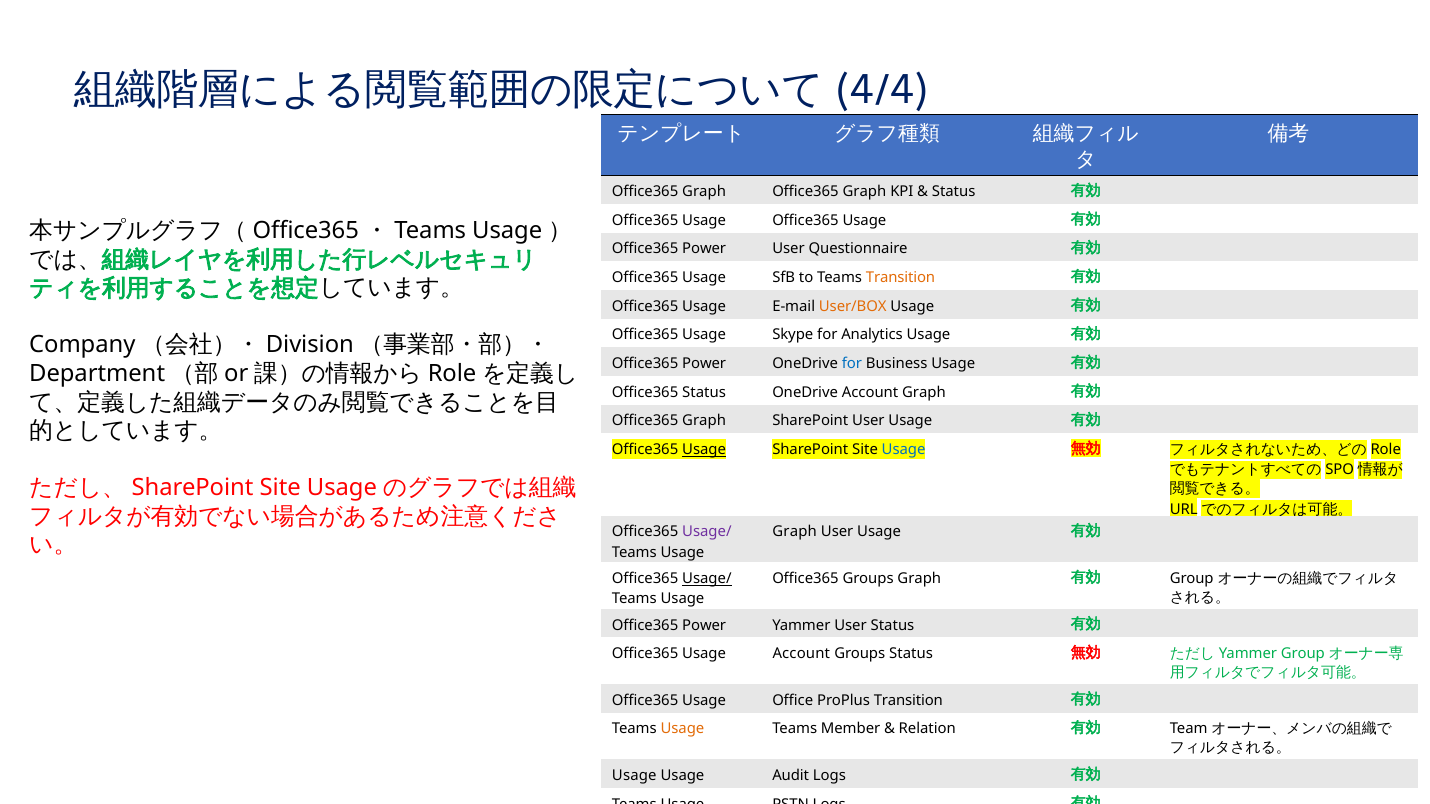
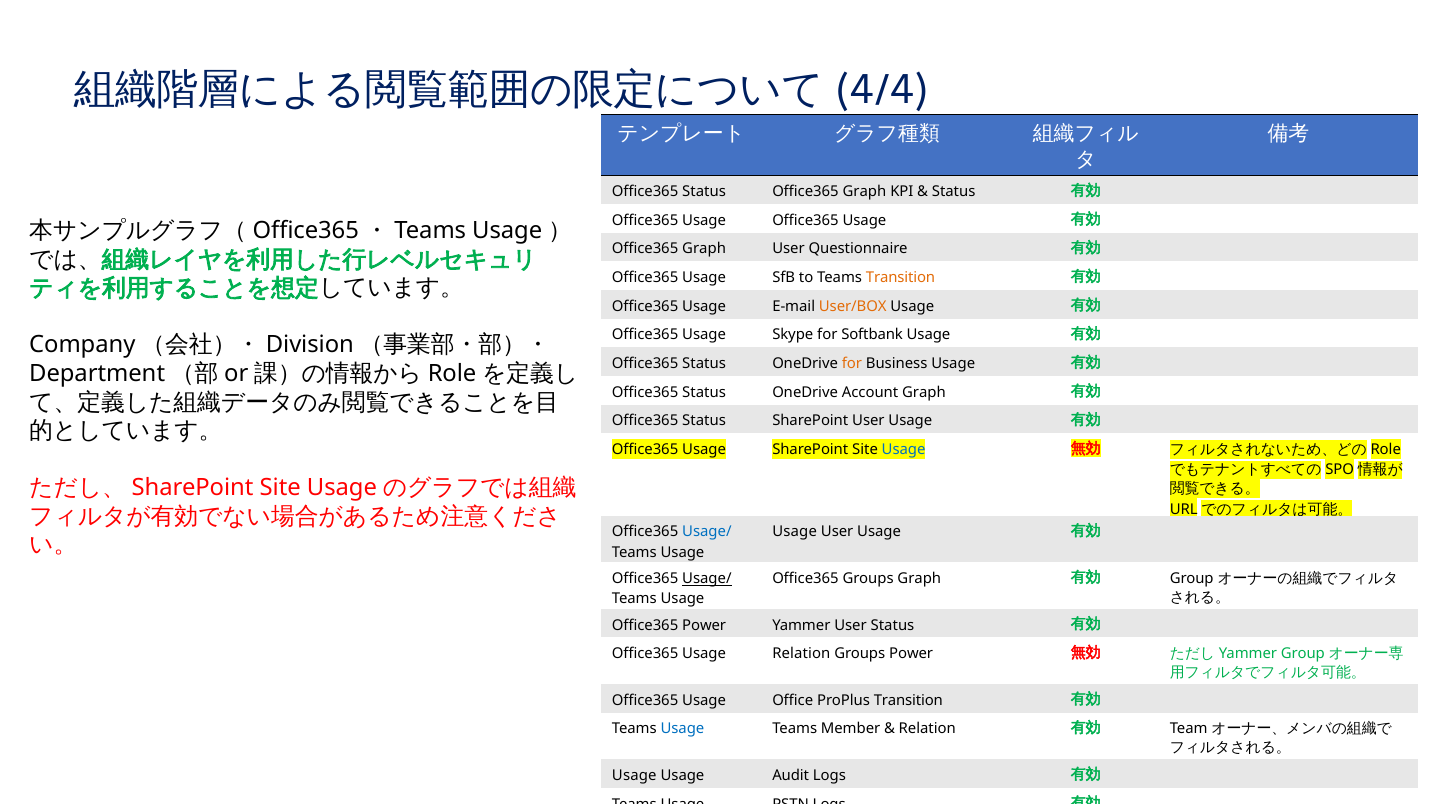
Graph: Graph -> Status (704, 192)
Power: Power -> Graph (704, 249)
Analytics: Analytics -> Softbank (872, 335)
Power: Power -> Status (704, 364)
for colour: blue -> orange (852, 364)
Graph: Graph -> Status (704, 421)
Usage underline: present -> none (704, 450)
Usage/ colour: purple -> blue (707, 532)
Graph: Graph -> Usage (795, 532)
Usage Account: Account -> Relation (801, 654)
Groups Status: Status -> Power (911, 654)
Usage colour: orange -> blue (682, 729)
